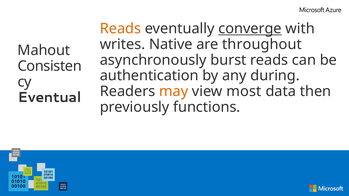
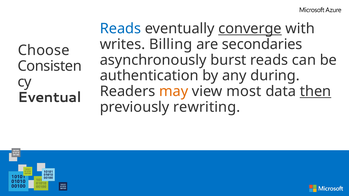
Reads colour: orange -> blue (120, 29)
Native: Native -> Billing (171, 44)
throughout: throughout -> secondaries (262, 44)
Mahout: Mahout -> Choose (44, 50)
then underline: none -> present (315, 91)
functions: functions -> rewriting (207, 107)
